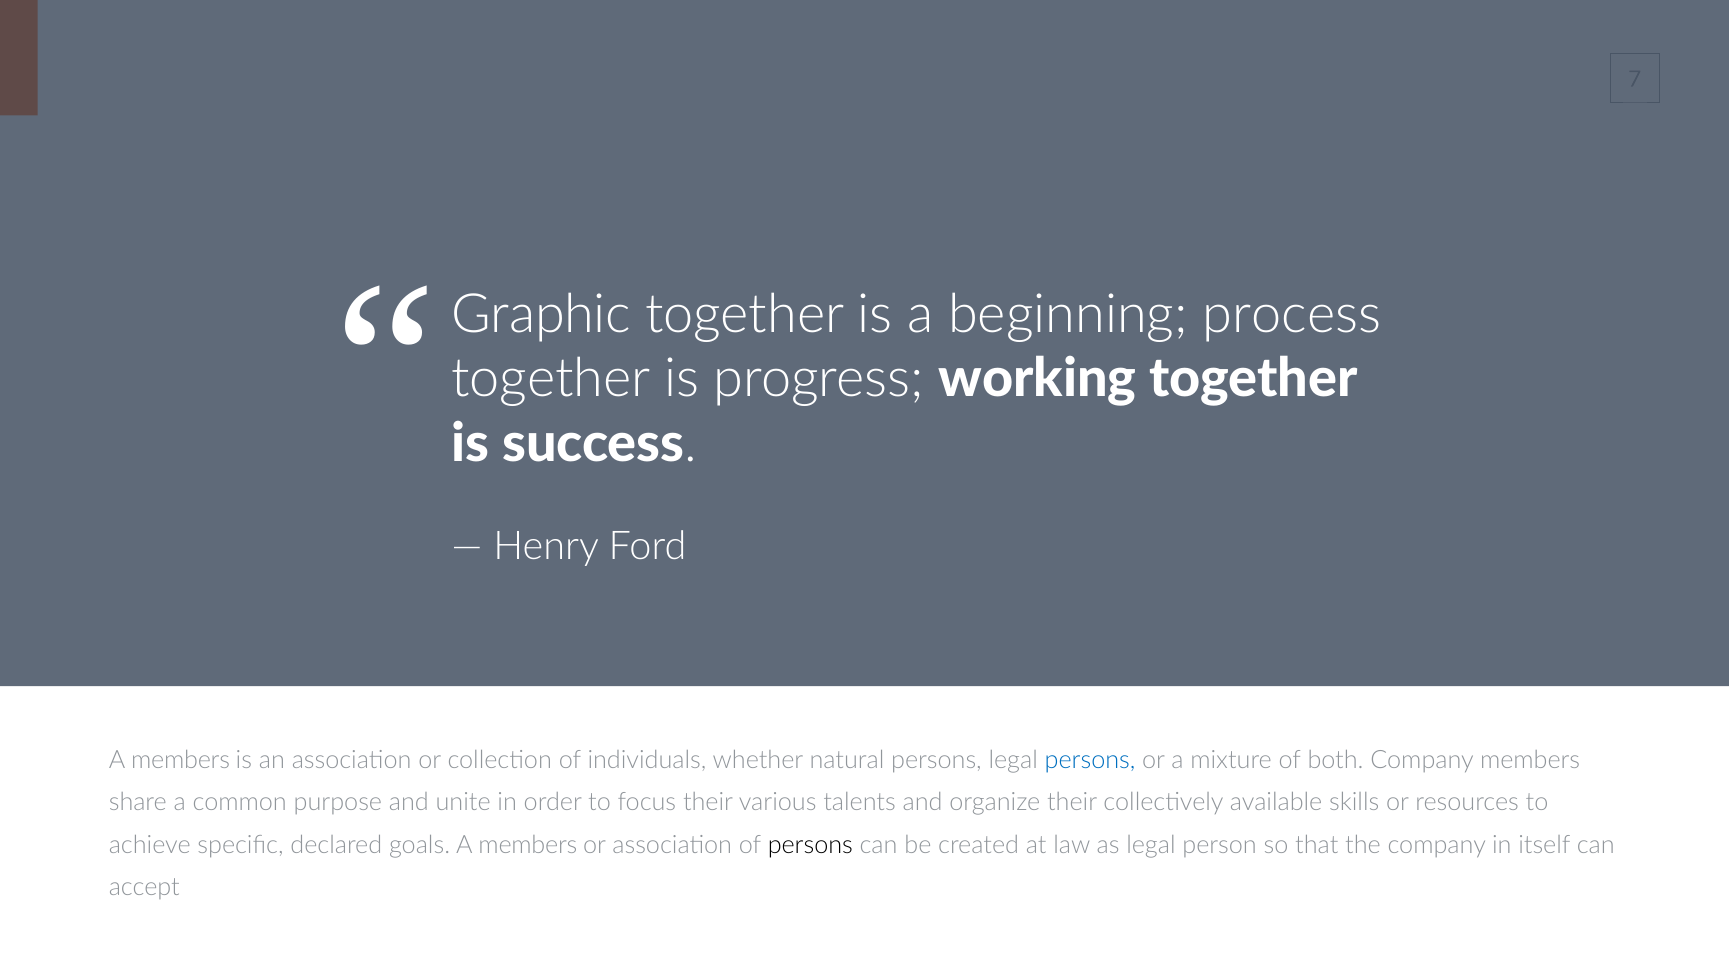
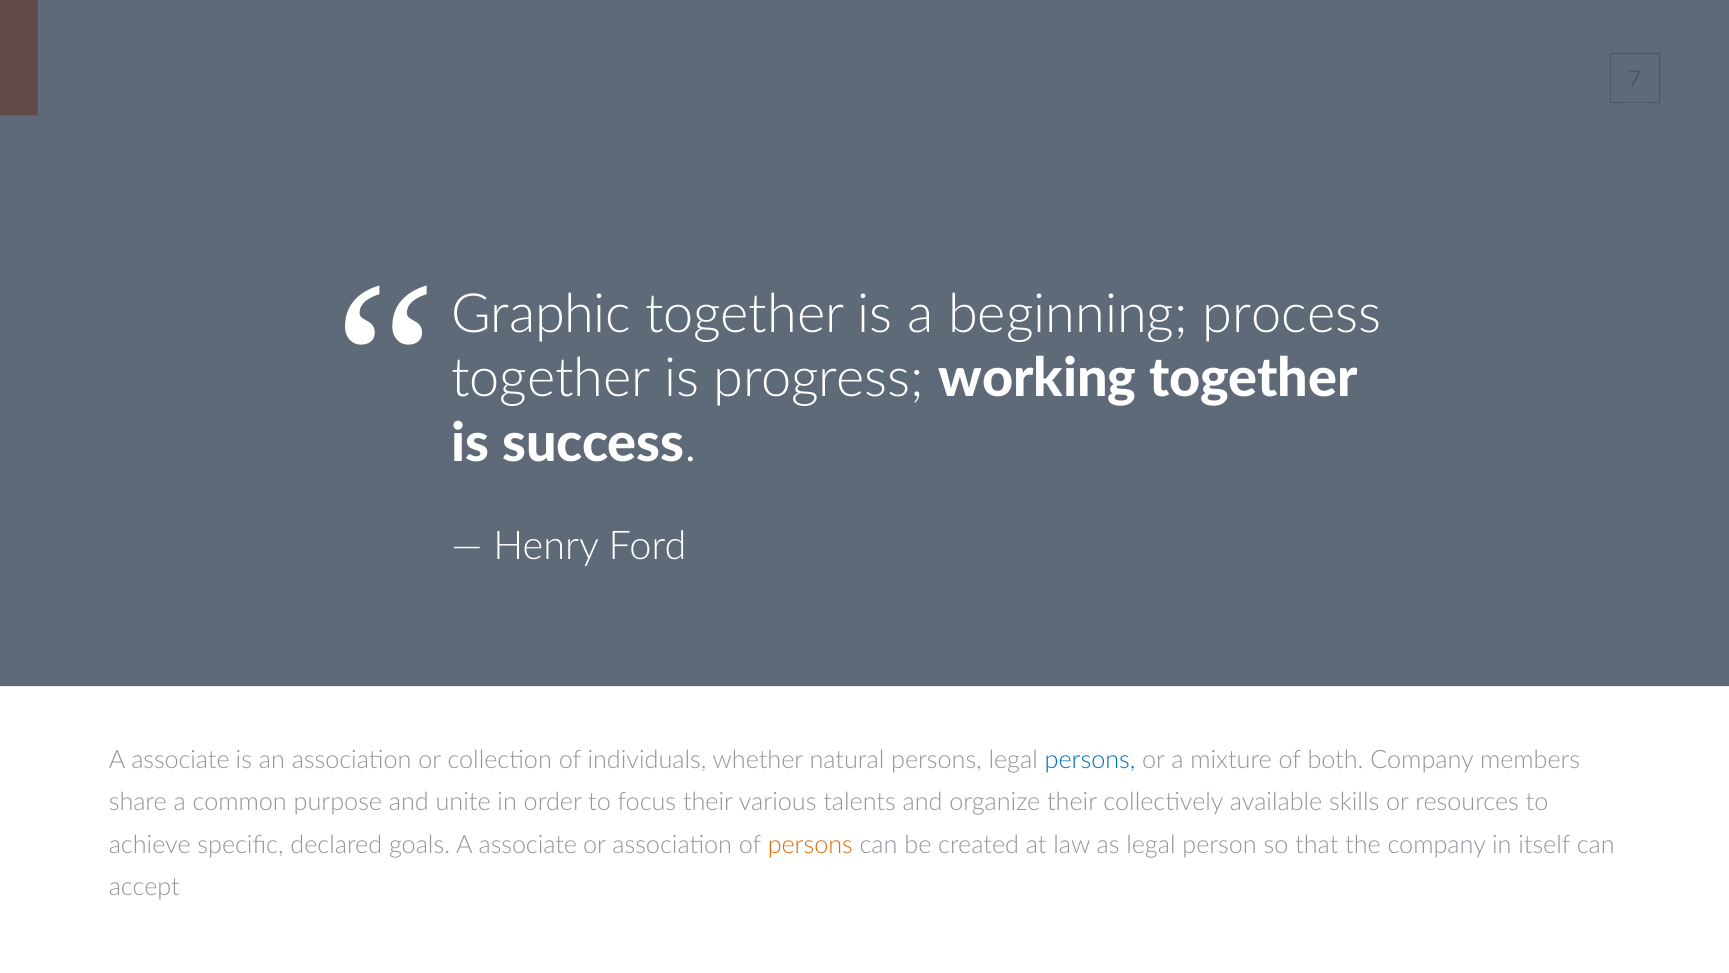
members: members -> associate (180, 760)
goals A members: members -> associate (528, 845)
persons colour: black -> orange (810, 845)
